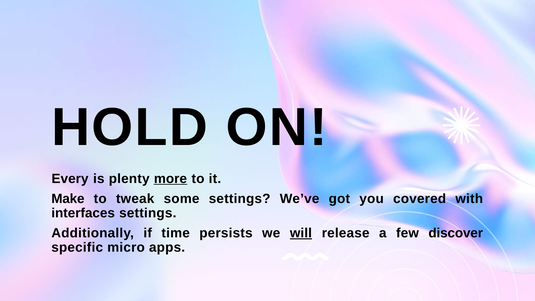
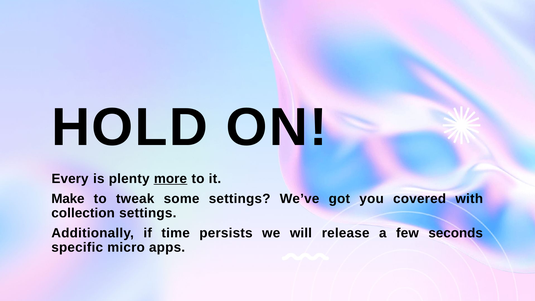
interfaces: interfaces -> collection (83, 213)
will underline: present -> none (301, 233)
discover: discover -> seconds (456, 233)
